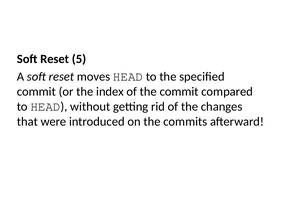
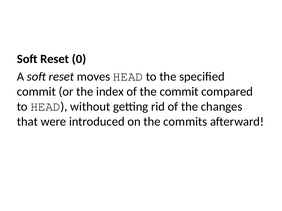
5: 5 -> 0 (79, 59)
